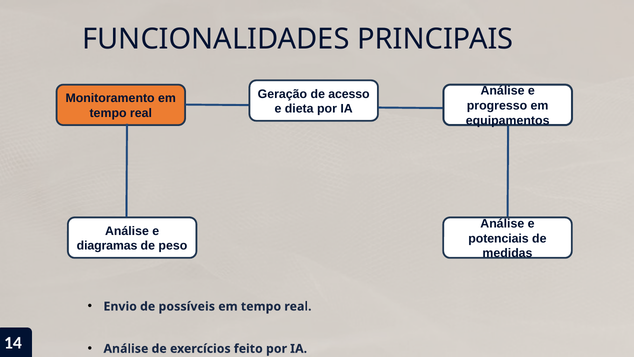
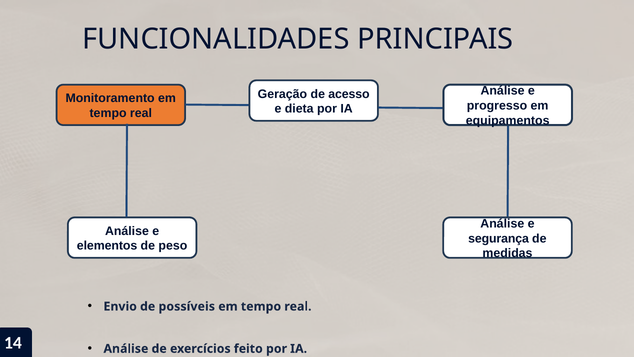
potenciais: potenciais -> segurança (499, 238)
diagramas: diagramas -> elementos (107, 246)
